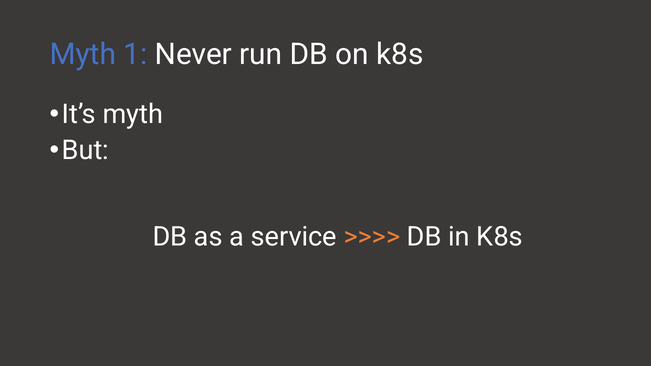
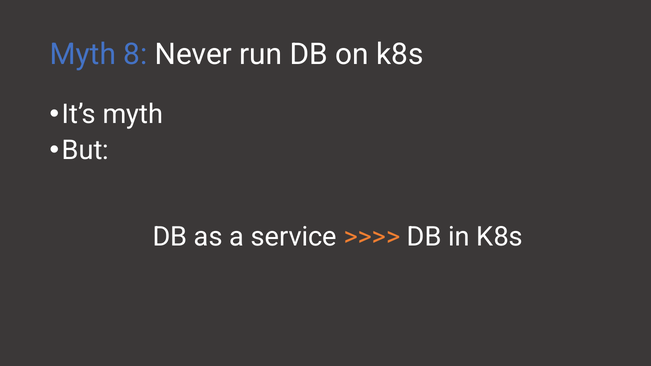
1: 1 -> 8 (135, 55)
